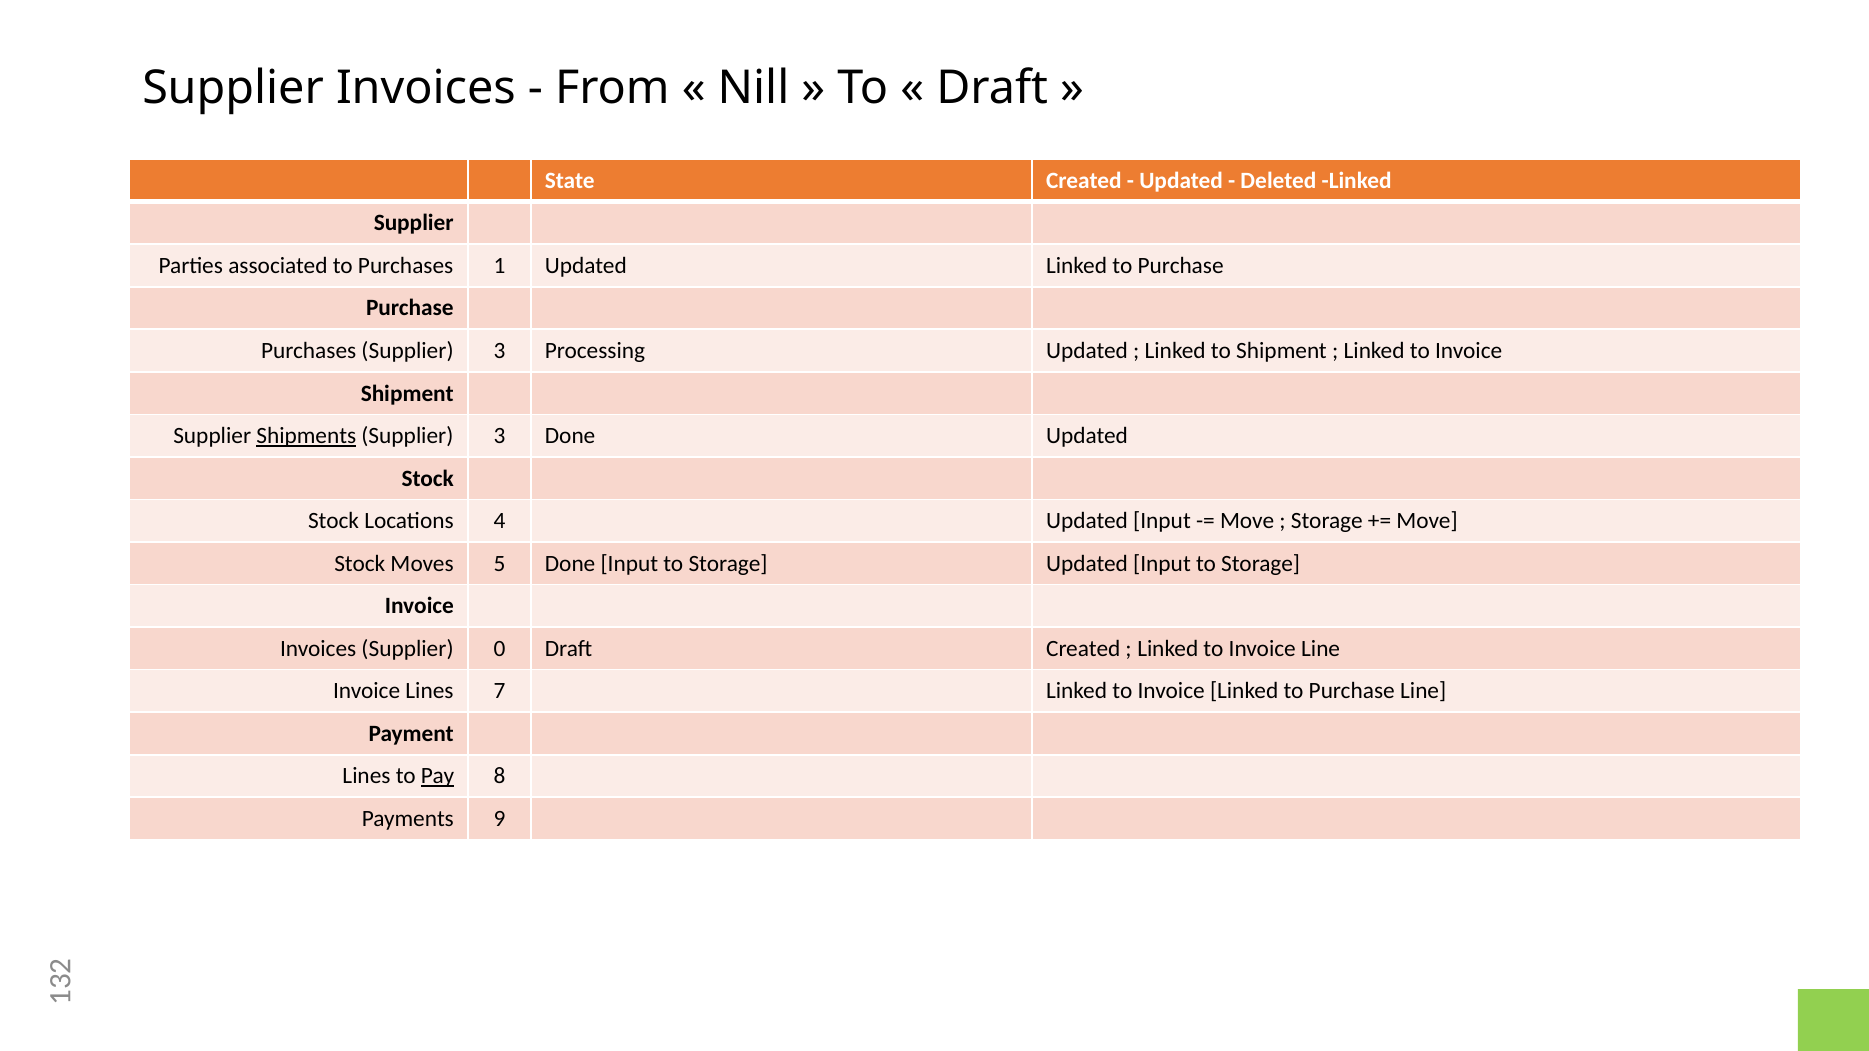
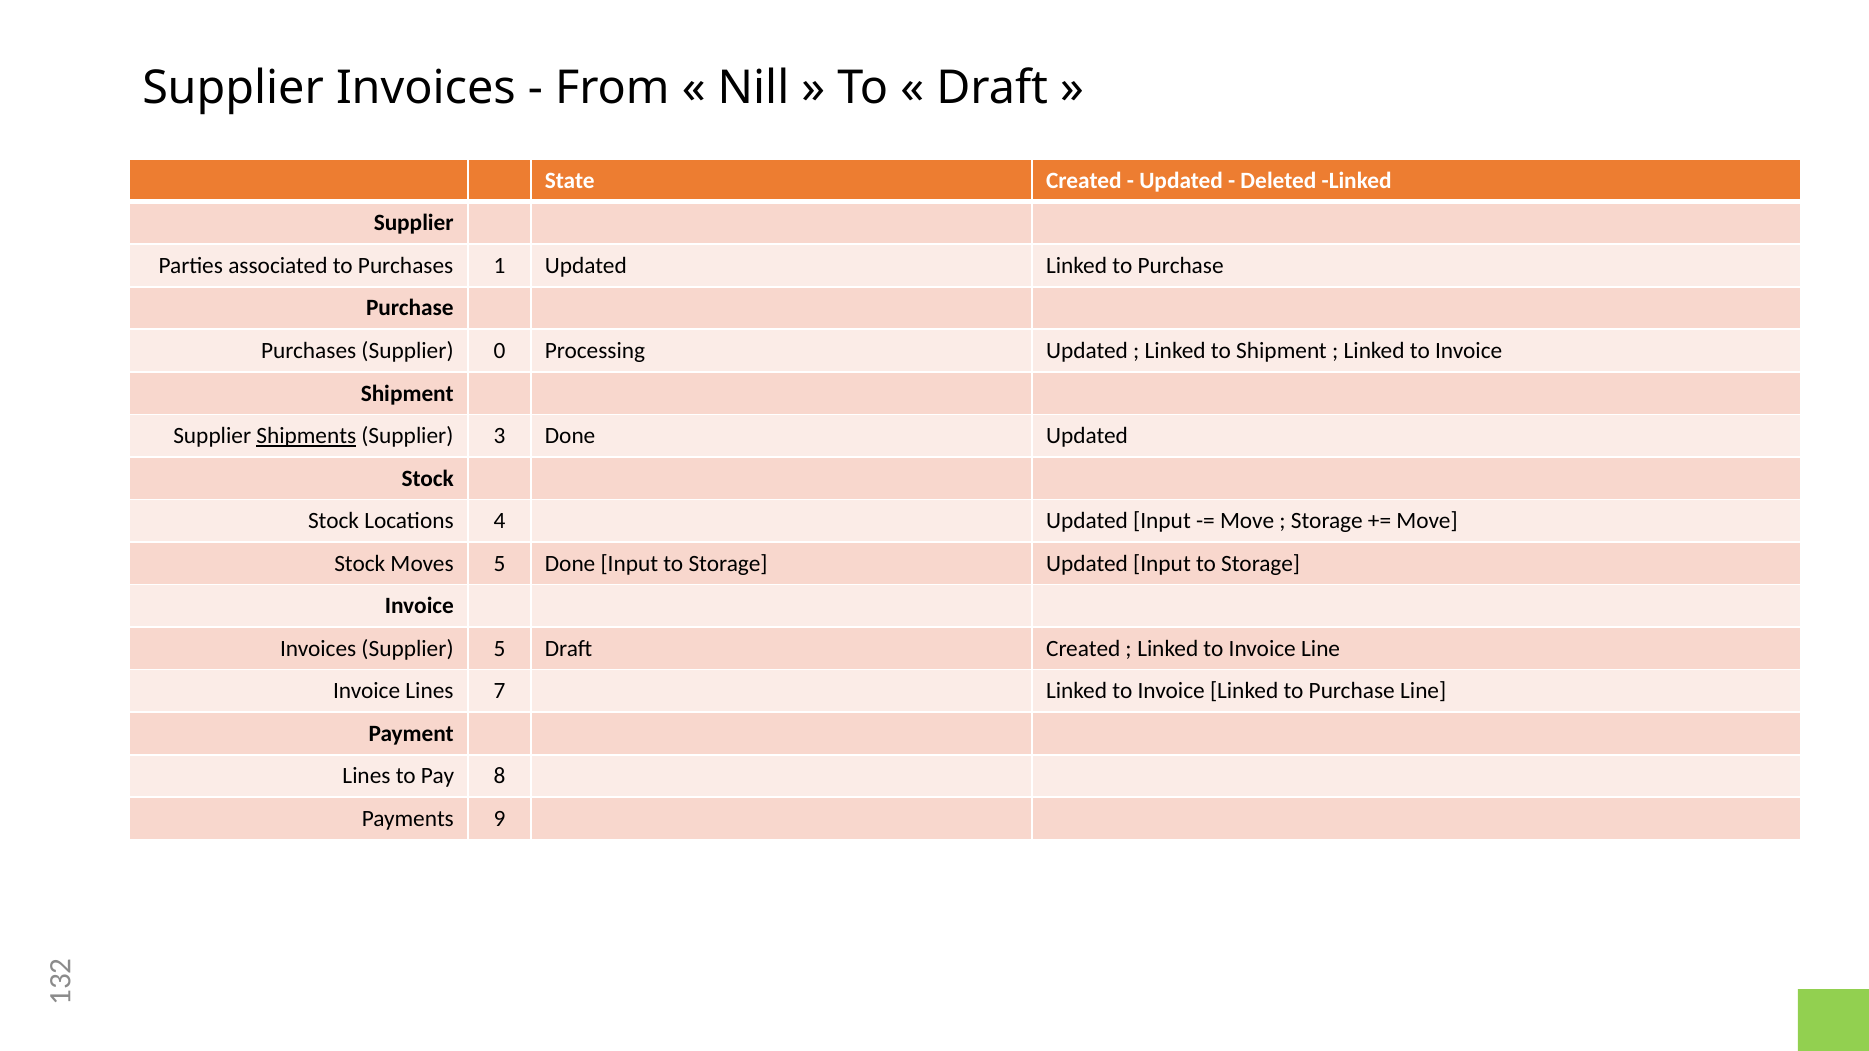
Purchases Supplier 3: 3 -> 0 (499, 351)
Supplier 0: 0 -> 5 (499, 649)
Pay underline: present -> none (437, 776)
